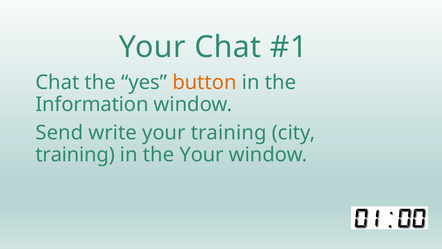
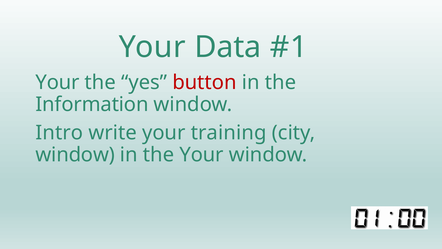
Your Chat: Chat -> Data (228, 47)
Chat: Chat -> Your (58, 82)
button colour: orange -> red (205, 82)
Send: Send -> Intro (59, 133)
training: training -> window (75, 154)
